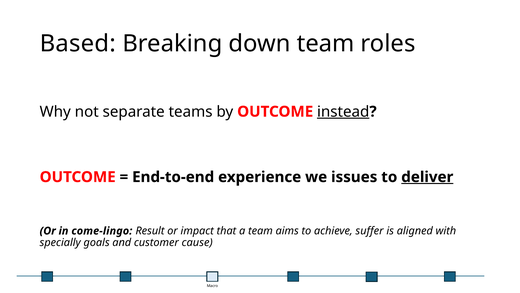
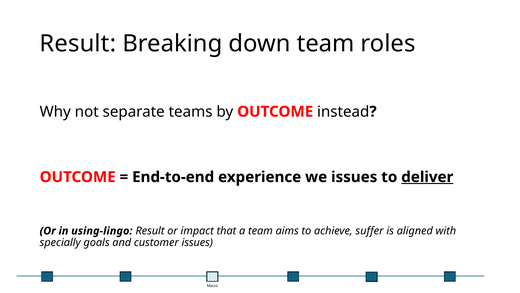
Based: Based -> Result (78, 44)
instead underline: present -> none (343, 111)
come-lingo: come-lingo -> using-lingo (102, 231)
customer cause: cause -> issues (197, 242)
